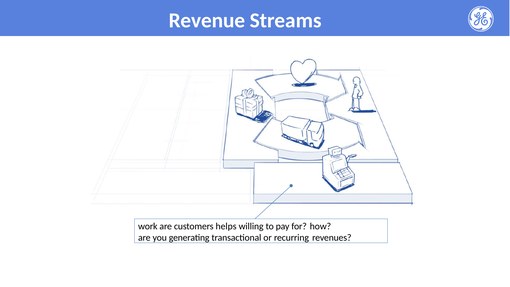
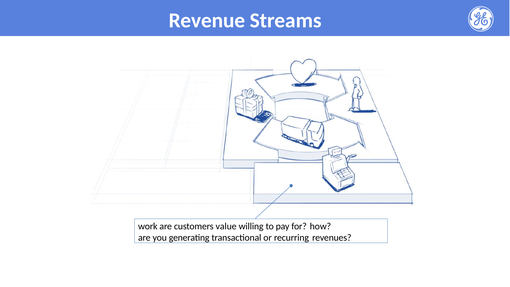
helps: helps -> value (226, 226)
